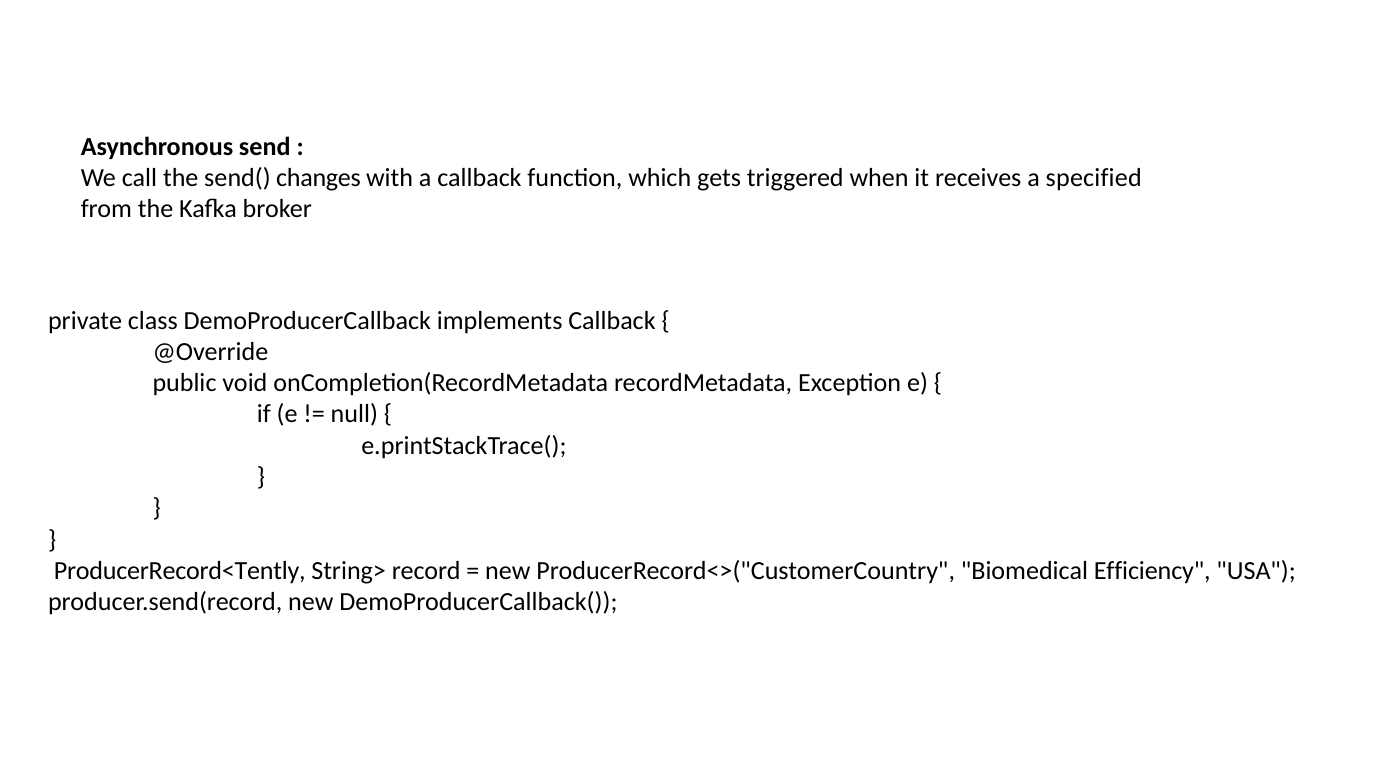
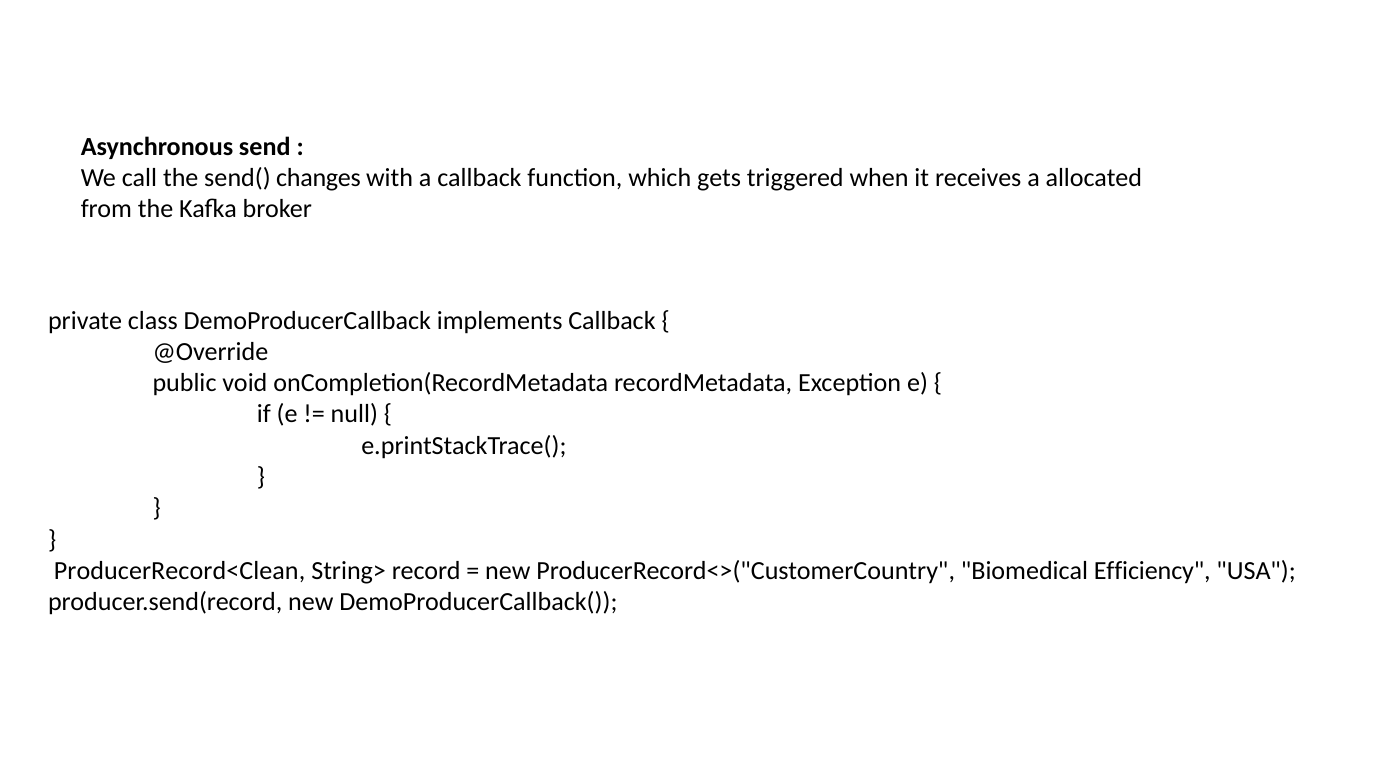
specified: specified -> allocated (1094, 178)
ProducerRecord<Tently: ProducerRecord<Tently -> ProducerRecord<Clean (180, 571)
